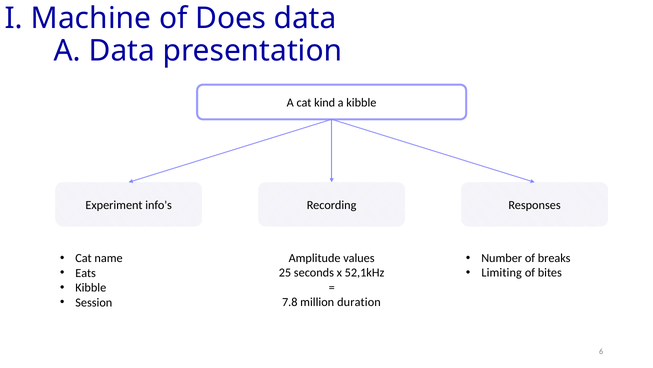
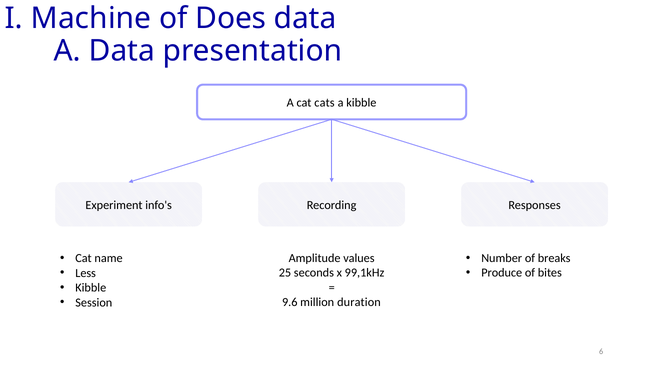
kind: kind -> cats (325, 103)
Limiting: Limiting -> Produce (502, 272)
Eats: Eats -> Less (86, 273)
52,1kHz: 52,1kHz -> 99,1kHz (365, 272)
7.8: 7.8 -> 9.6 (290, 302)
